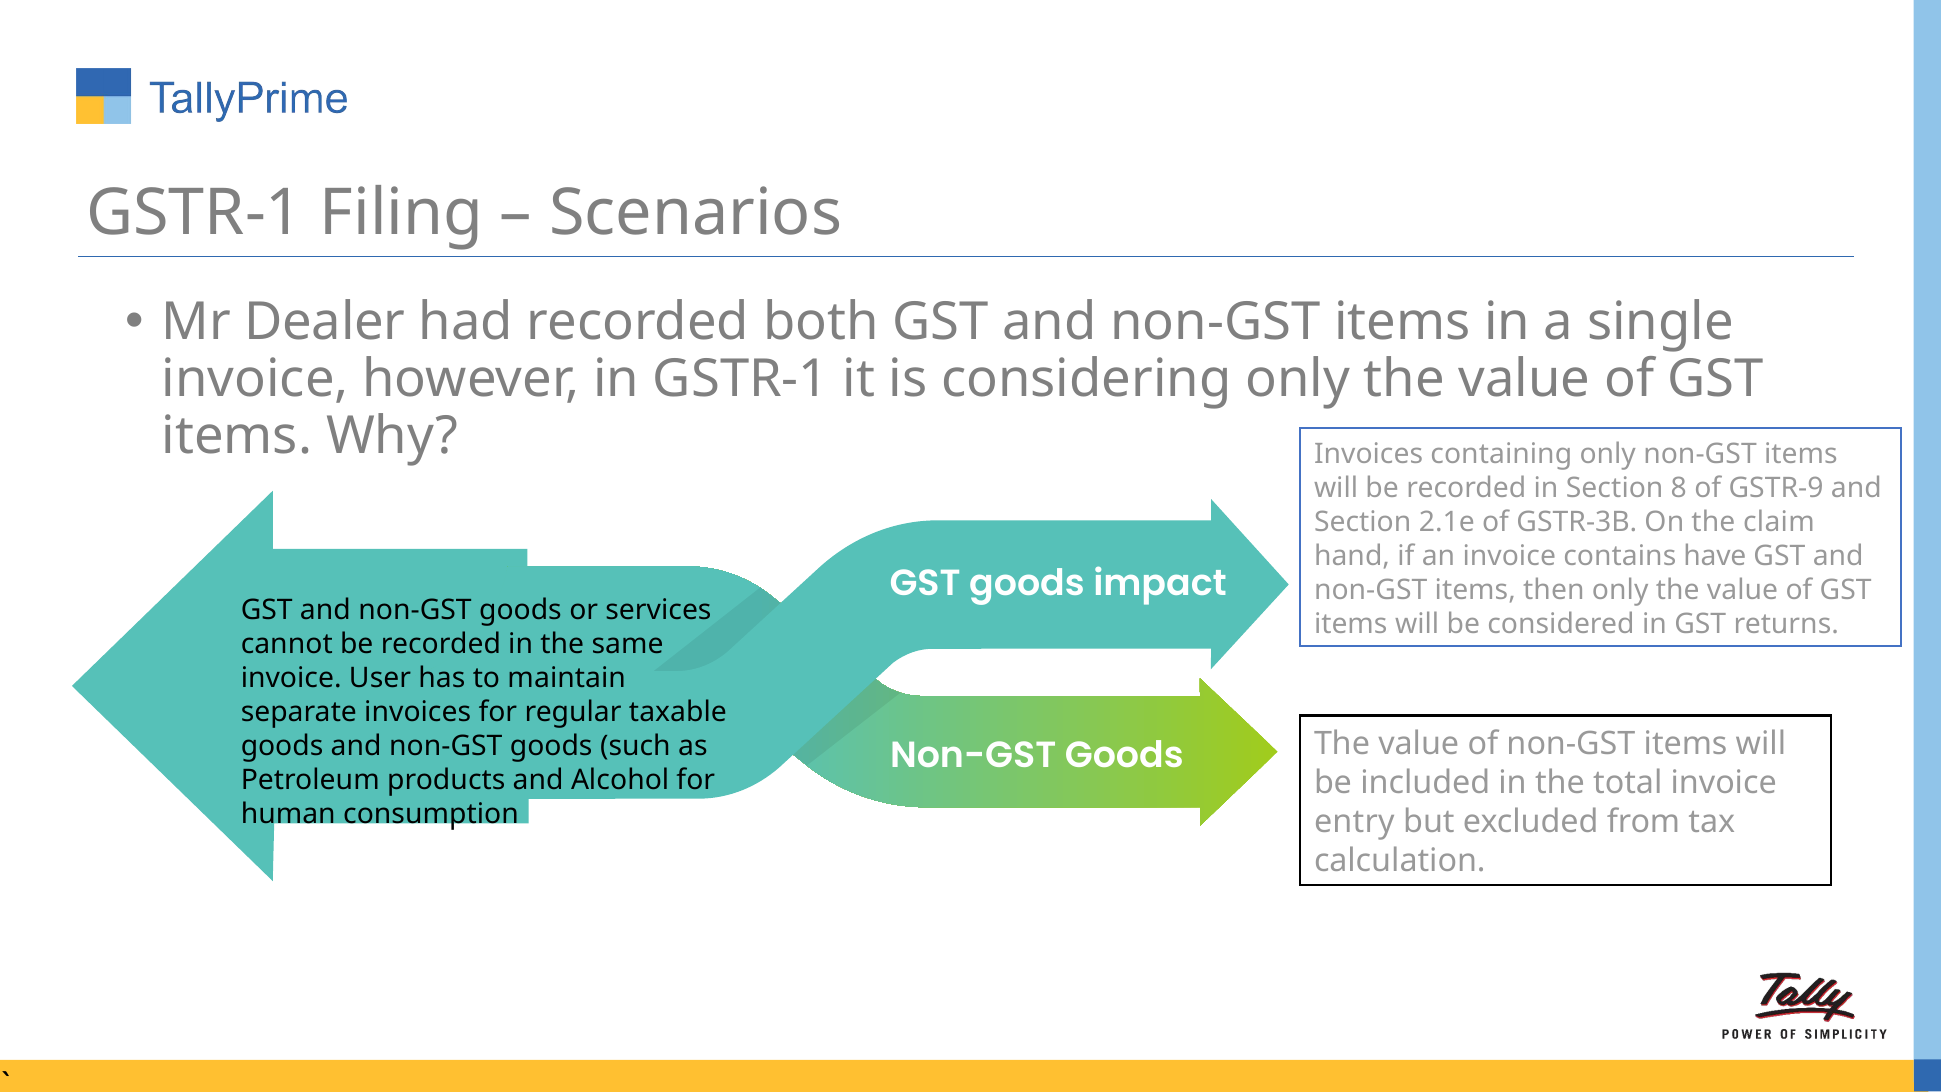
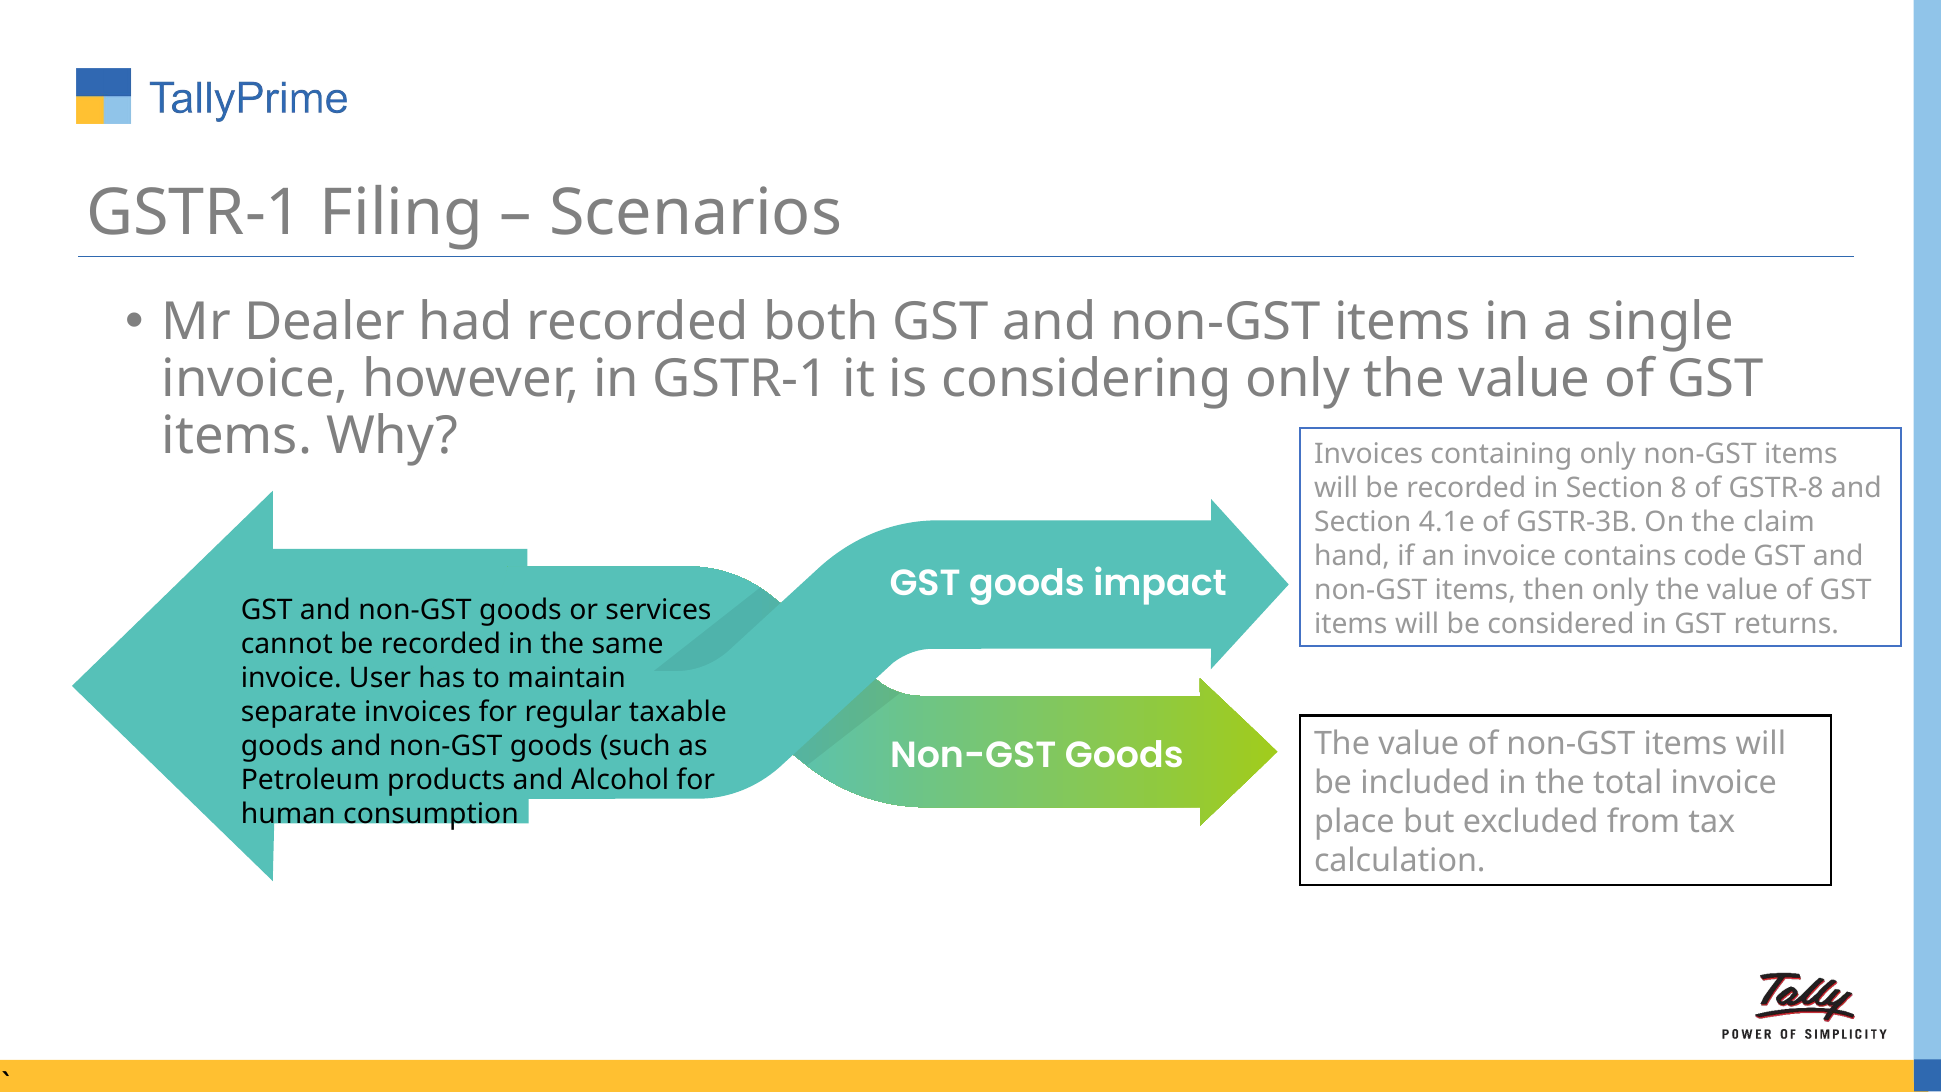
GSTR-9: GSTR-9 -> GSTR-8 (1776, 488)
2.1e: 2.1e -> 4.1e (1447, 522)
have: have -> code (1715, 556)
entry: entry -> place (1354, 822)
